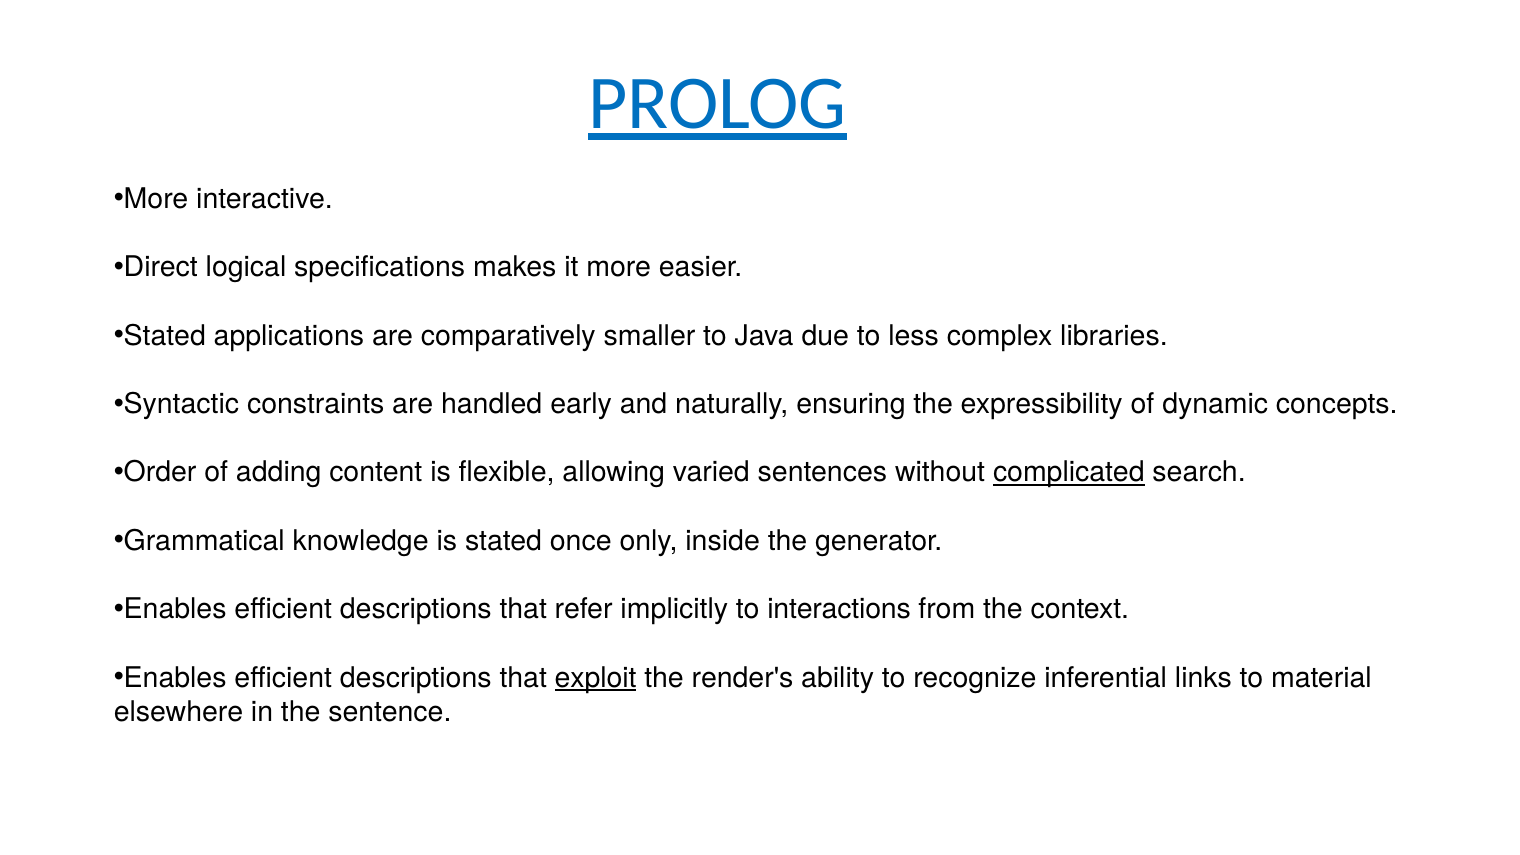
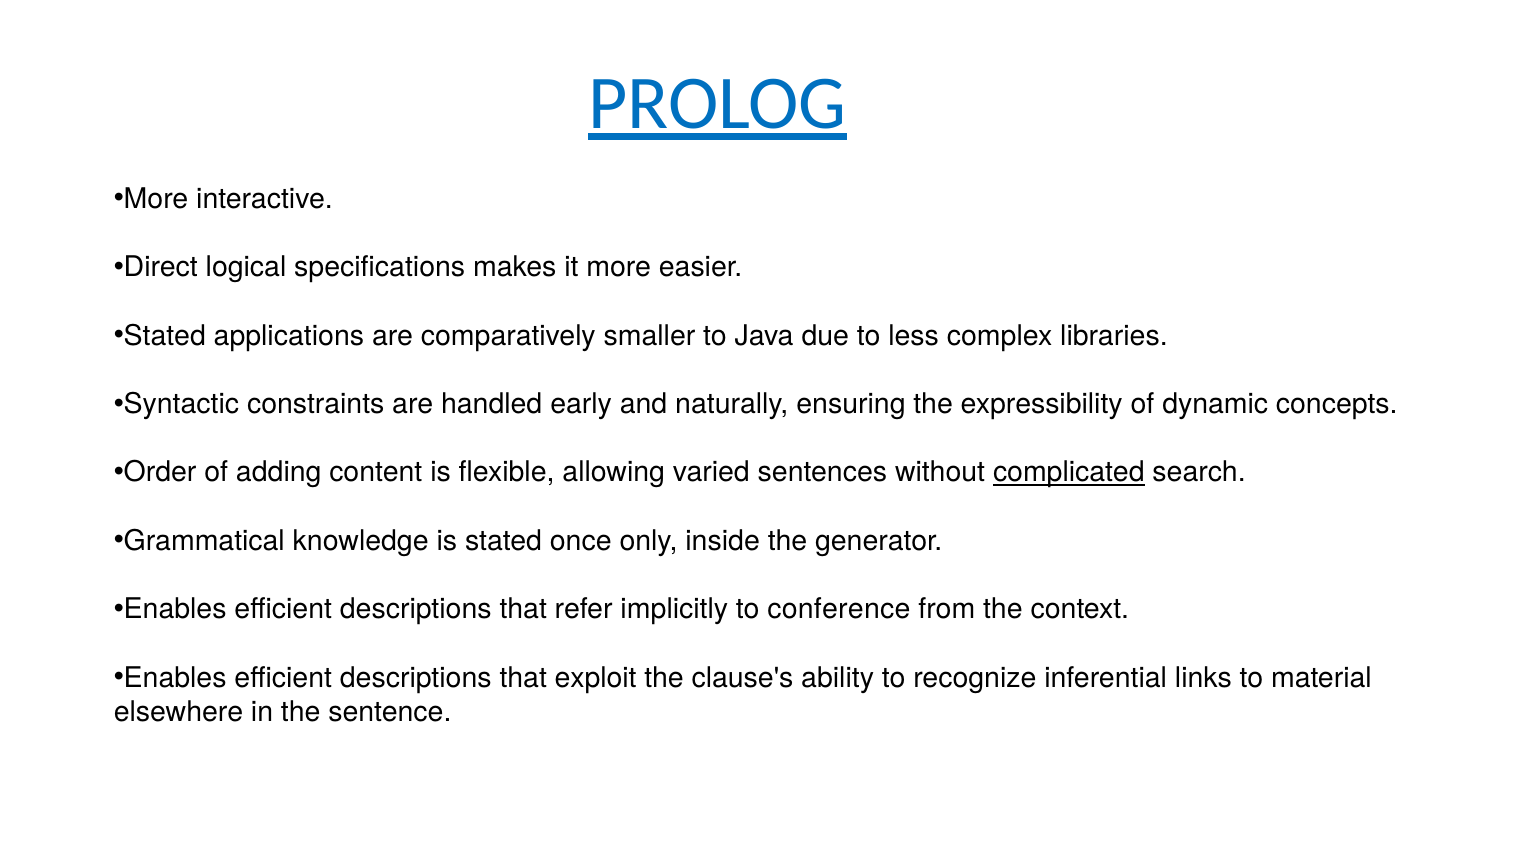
interactions: interactions -> conference (839, 609)
exploit underline: present -> none (596, 678)
render's: render's -> clause's (743, 678)
